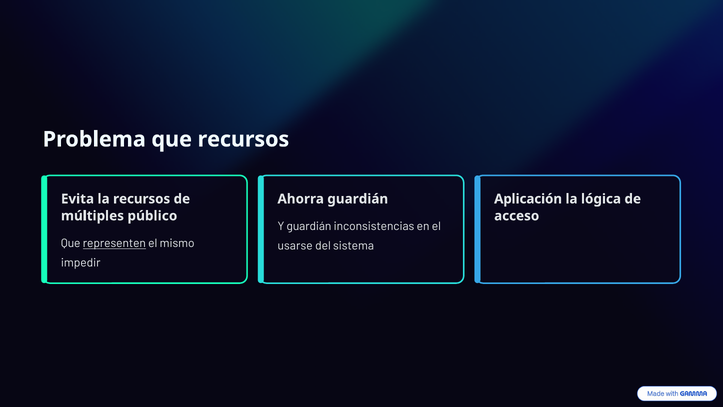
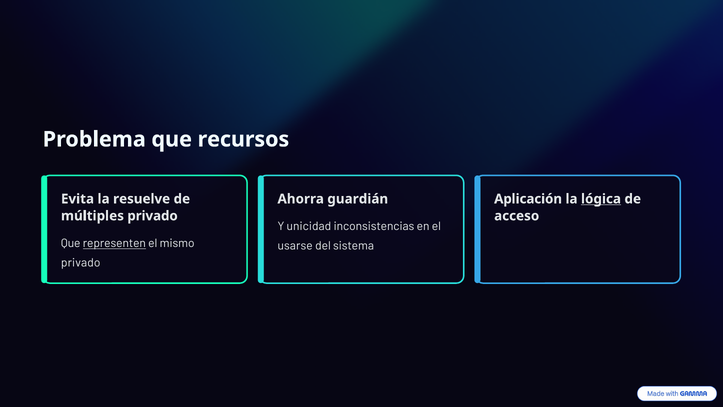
la recursos: recursos -> resuelve (142, 199)
lógica underline: none -> present (601, 199)
múltiples público: público -> privado (153, 216)
Y guardián: guardián -> unicidad (309, 226)
impedir: impedir -> privado (81, 263)
